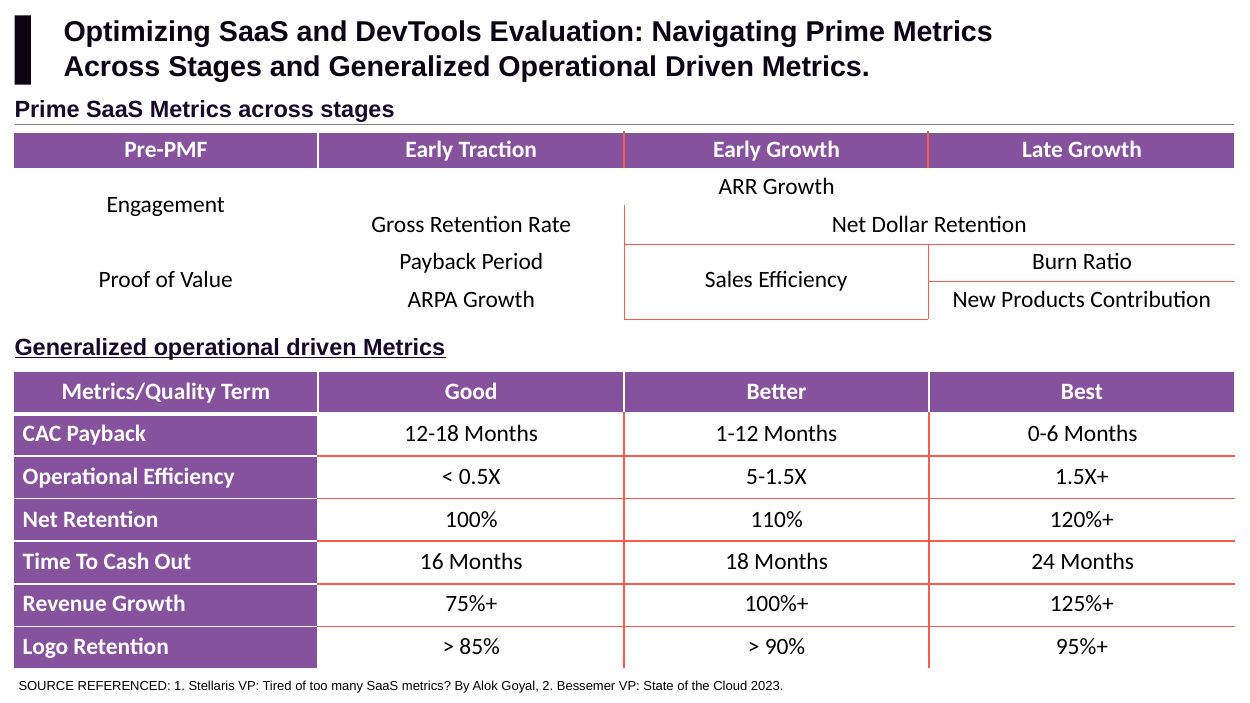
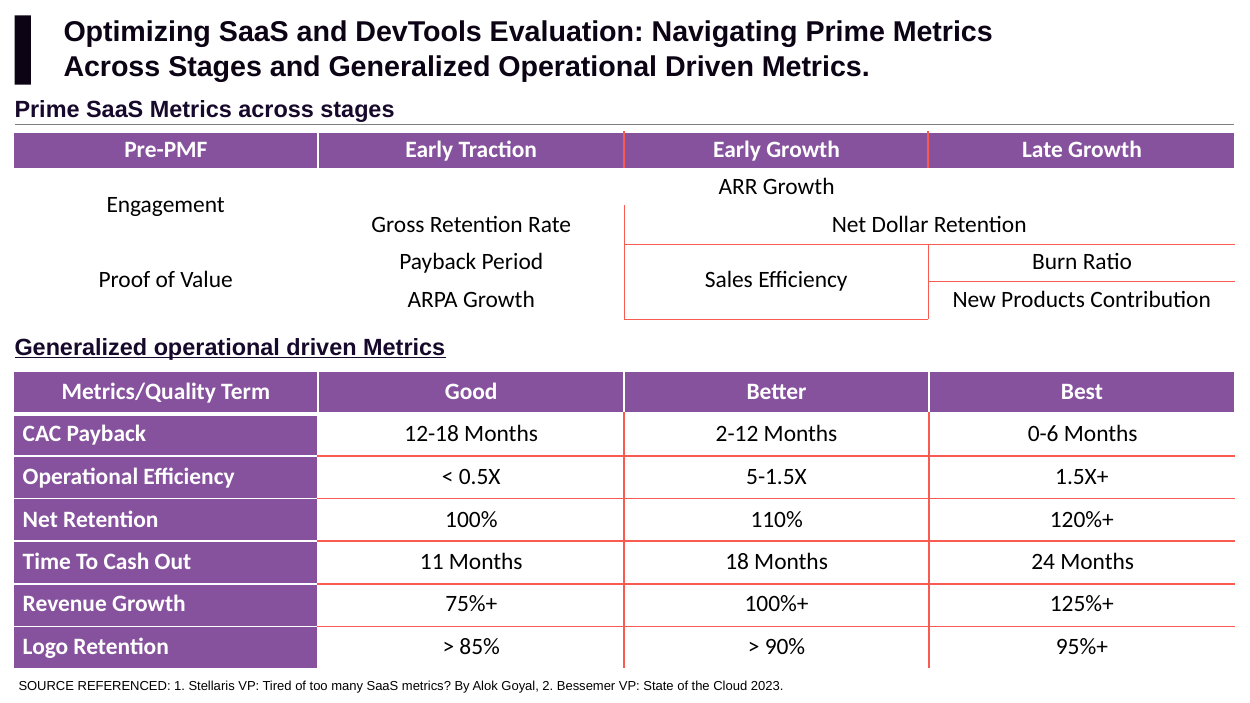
1-12: 1-12 -> 2-12 (737, 434)
16: 16 -> 11 (432, 562)
